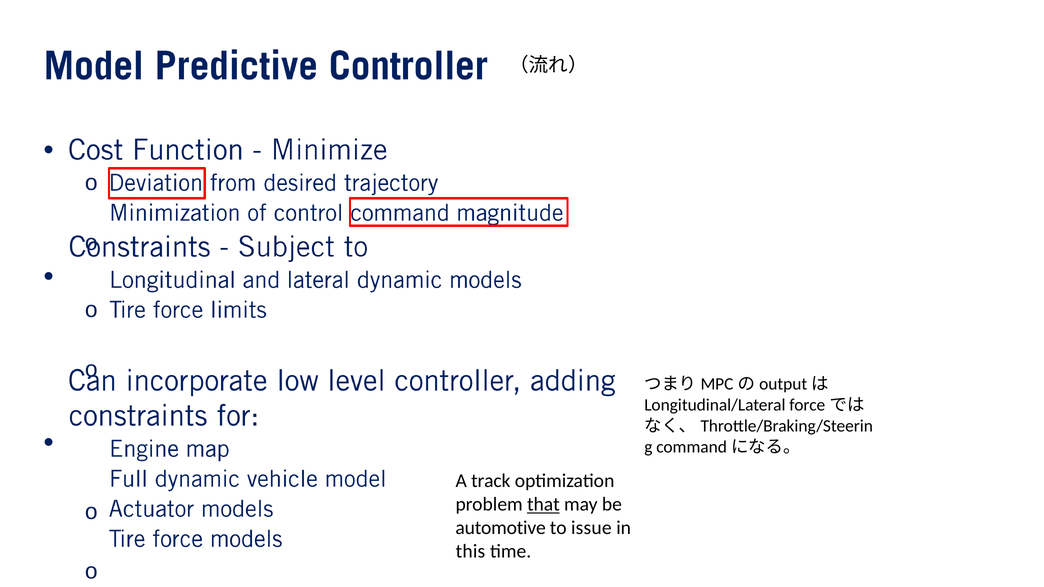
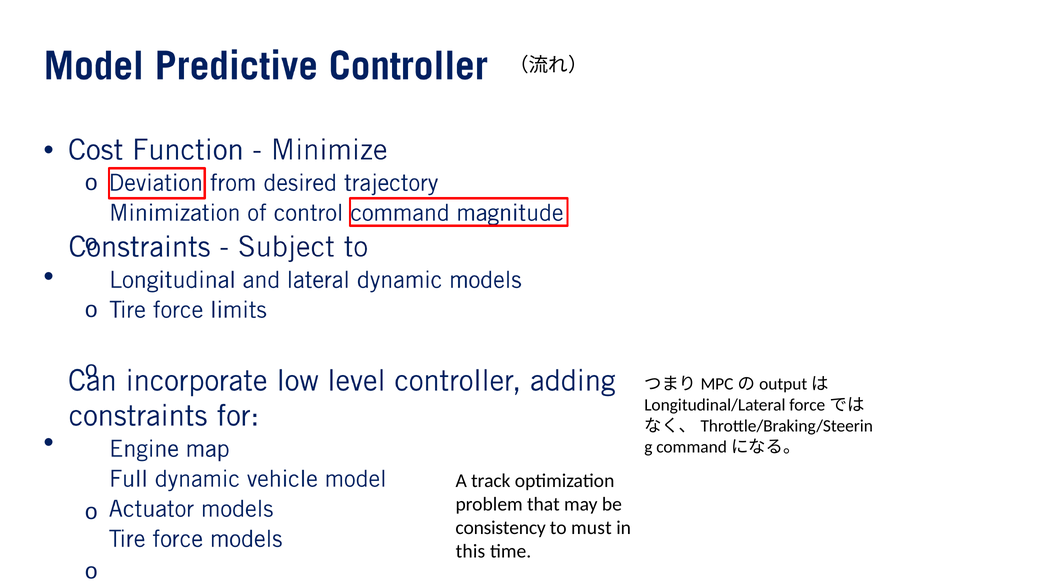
that underline: present -> none (543, 505)
automotive: automotive -> consistency (501, 528)
issue: issue -> must (591, 528)
